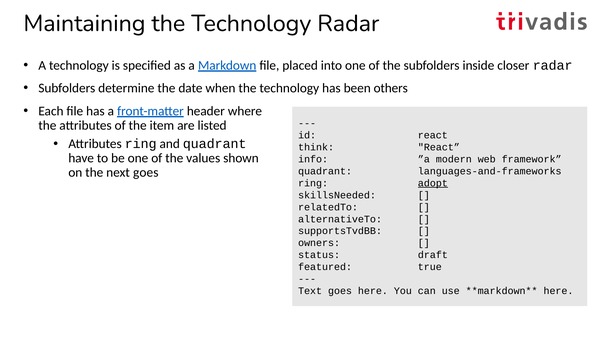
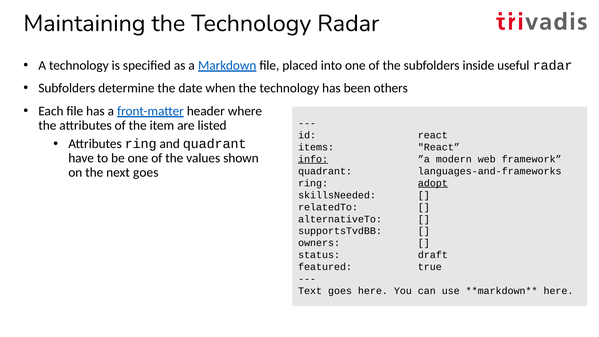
closer: closer -> useful (513, 65)
think: think -> items (316, 147)
info underline: none -> present (313, 159)
